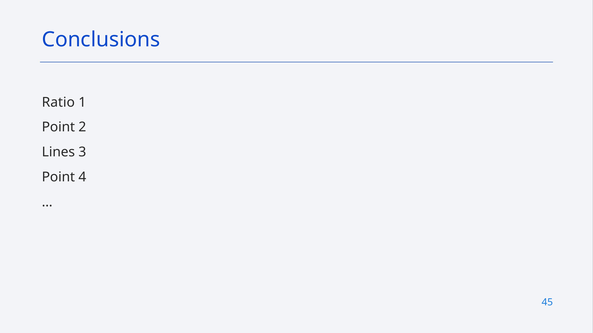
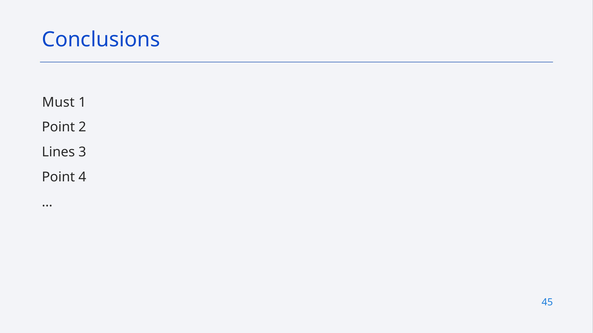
Ratio: Ratio -> Must (58, 102)
